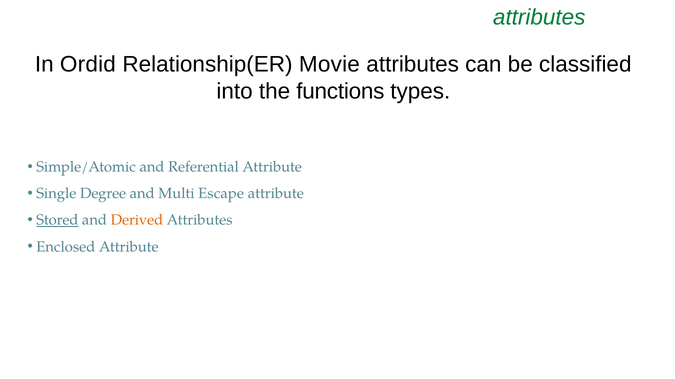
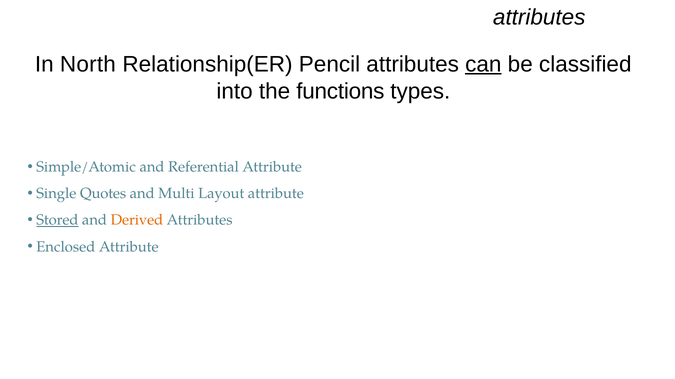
attributes colour: green -> black (539, 18)
Ordid: Ordid -> North (88, 64)
Movie: Movie -> Pencil (330, 64)
can underline: none -> present (483, 64)
Degree: Degree -> Quotes (103, 194)
Escape: Escape -> Layout (221, 194)
